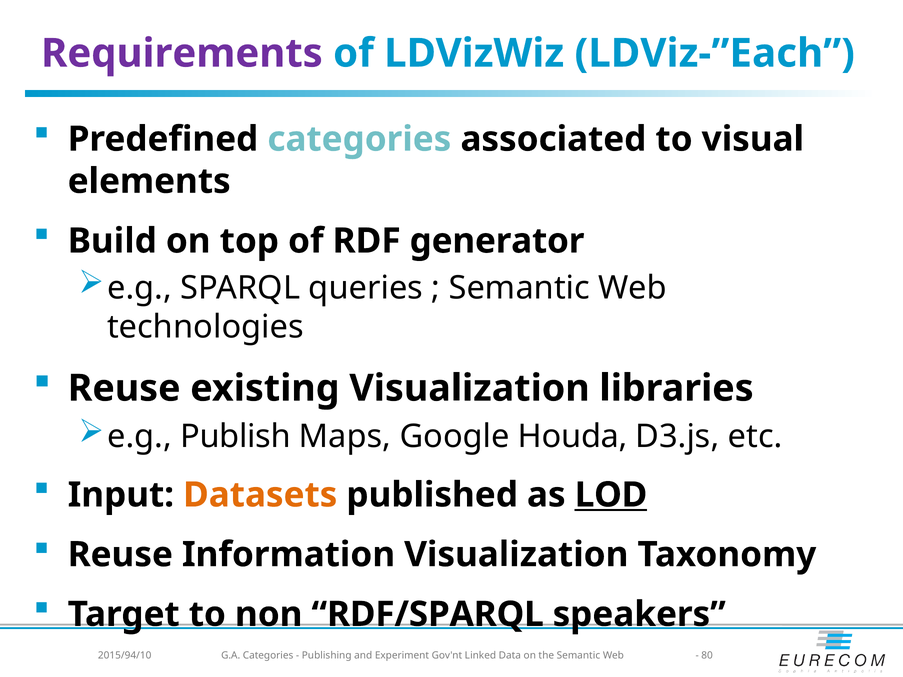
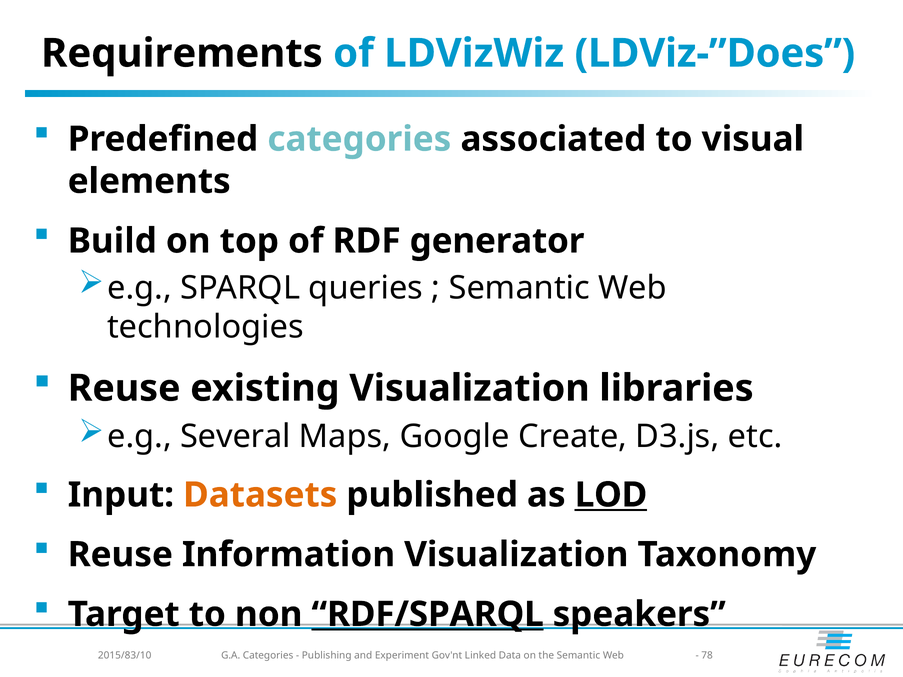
Requirements colour: purple -> black (182, 53)
LDViz-”Each: LDViz-”Each -> LDViz-”Does (715, 53)
Publish: Publish -> Several (235, 437)
Houda: Houda -> Create (573, 437)
RDF/SPARQL underline: none -> present (428, 615)
2015/94/10: 2015/94/10 -> 2015/83/10 (125, 656)
80: 80 -> 78 (707, 656)
